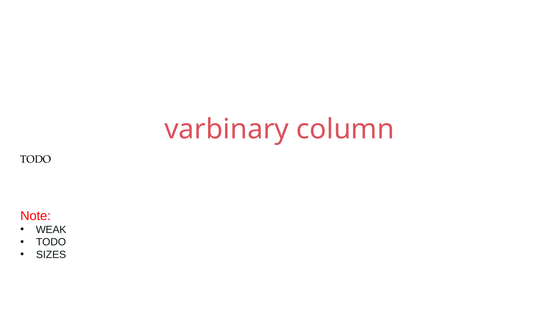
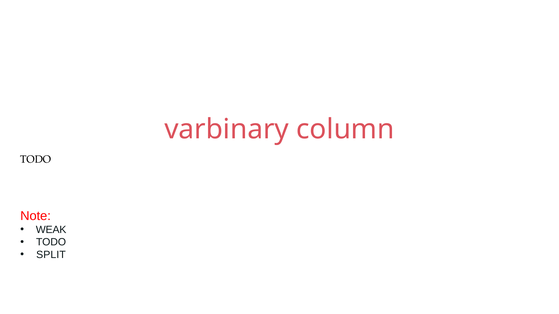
SIZES: SIZES -> SPLIT (51, 255)
